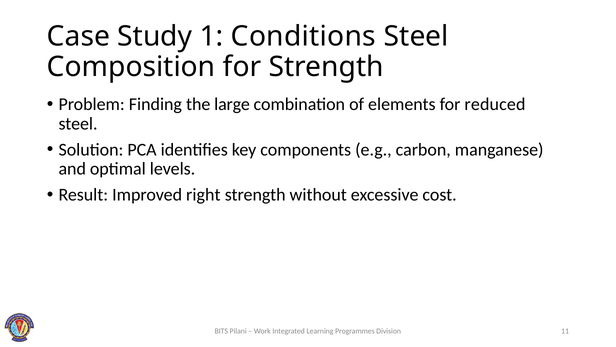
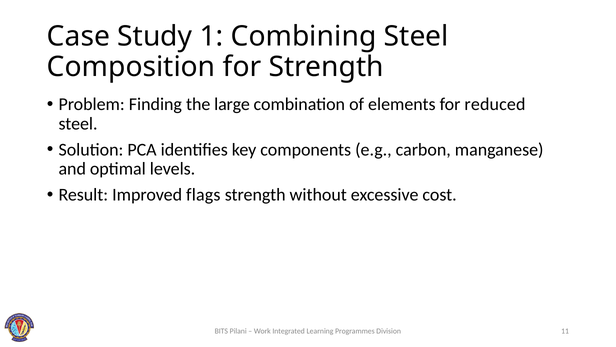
Conditions: Conditions -> Combining (304, 37)
right: right -> flags (203, 195)
